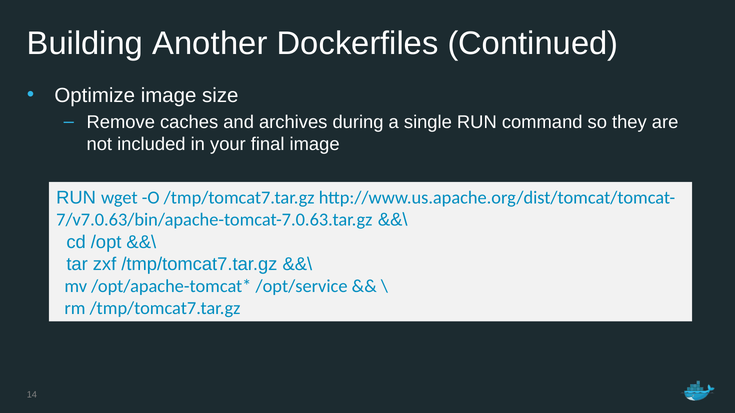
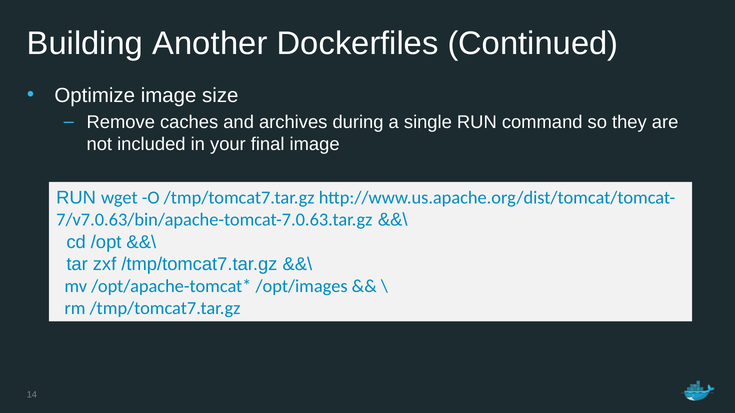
/opt/service: /opt/service -> /opt/images (302, 286)
